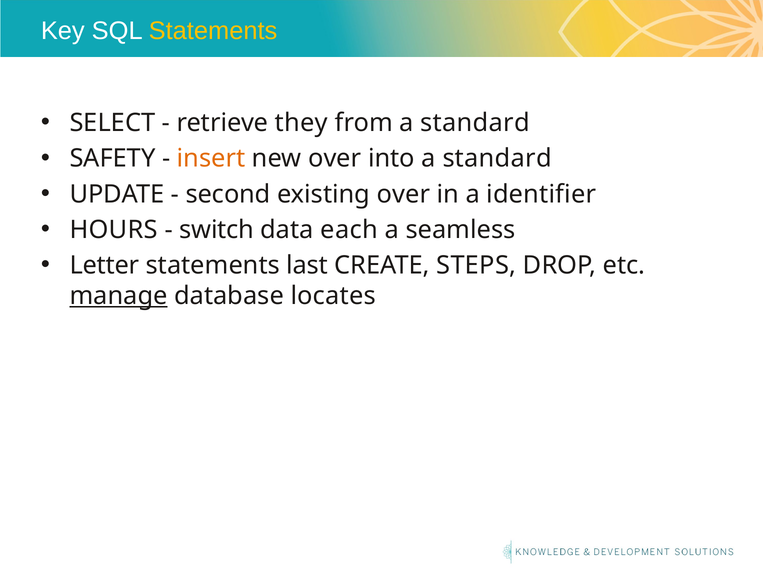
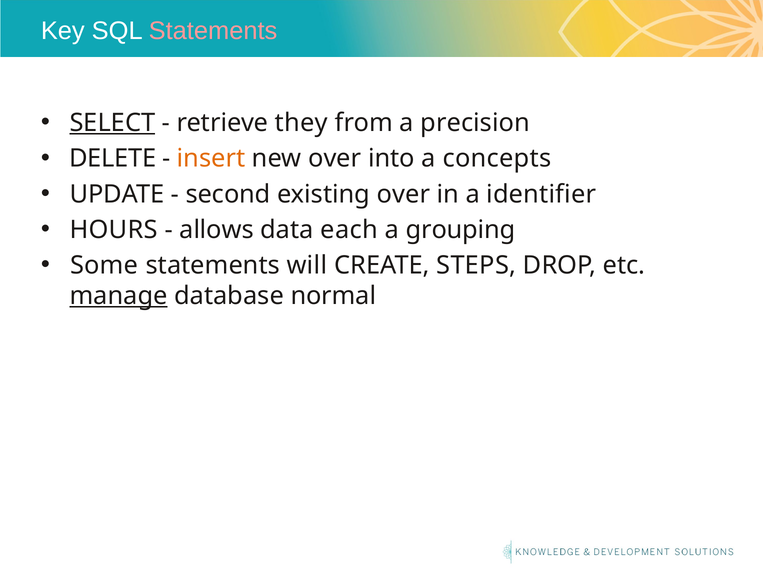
Statements colour: yellow -> pink (213, 31)
SELECT underline: none -> present (112, 123)
from a standard: standard -> precision (475, 123)
SAFETY: SAFETY -> DELETE (113, 159)
into a standard: standard -> concepts (497, 159)
switch: switch -> allows (217, 230)
seamless: seamless -> grouping (461, 230)
Letter: Letter -> Some (104, 265)
last: last -> will (307, 265)
locates: locates -> normal (333, 296)
